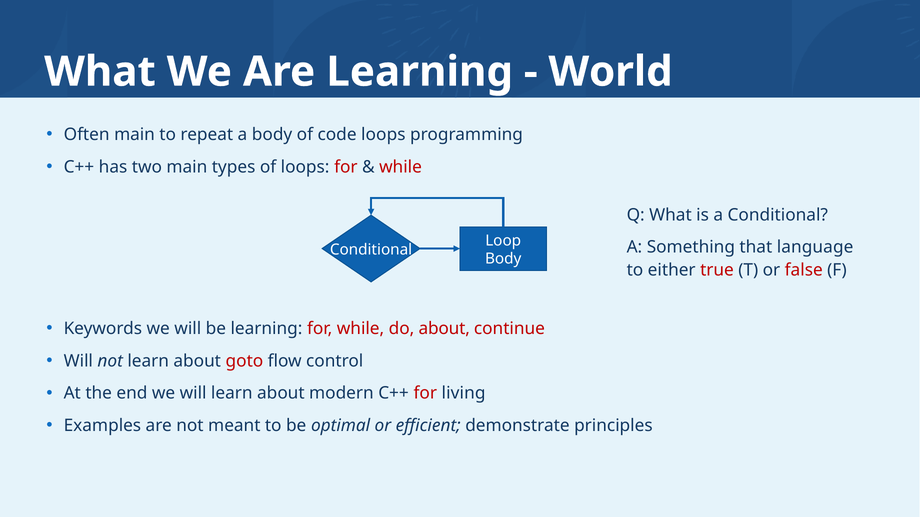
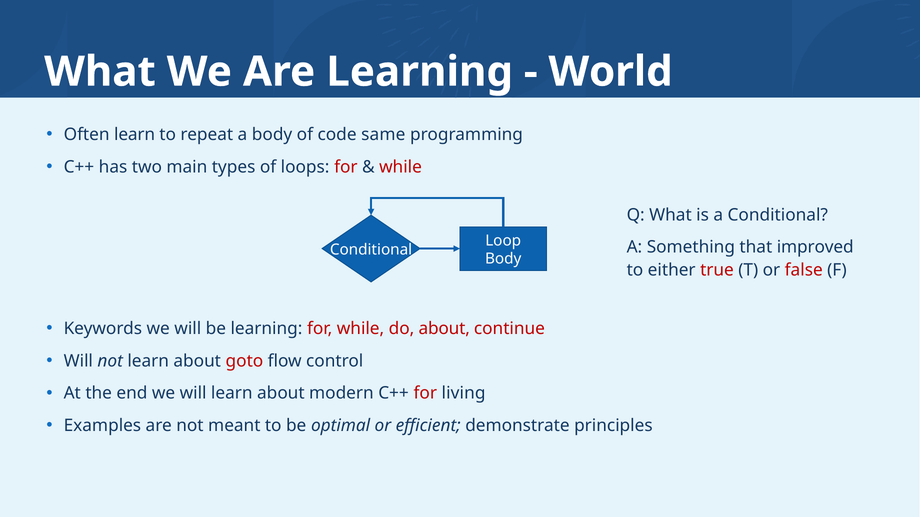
Often main: main -> learn (135, 135)
code loops: loops -> same (383, 135)
language: language -> improved (815, 247)
